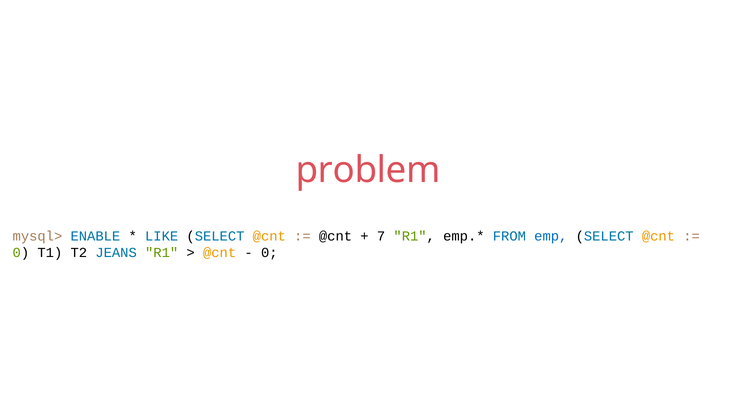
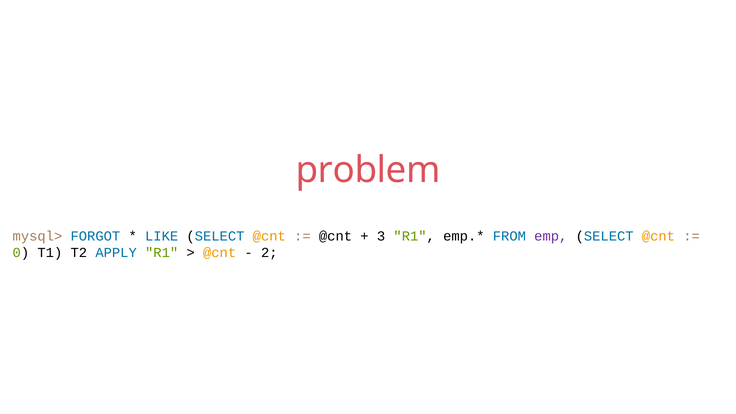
ENABLE: ENABLE -> FORGOT (95, 236)
7: 7 -> 3 (381, 236)
emp colour: blue -> purple (551, 236)
JEANS: JEANS -> APPLY (116, 253)
0: 0 -> 2 (269, 253)
